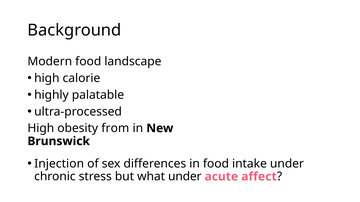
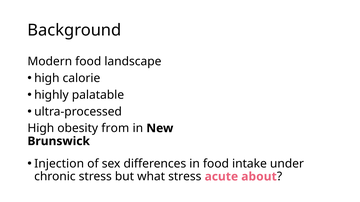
what under: under -> stress (185, 177)
affect: affect -> about (259, 177)
